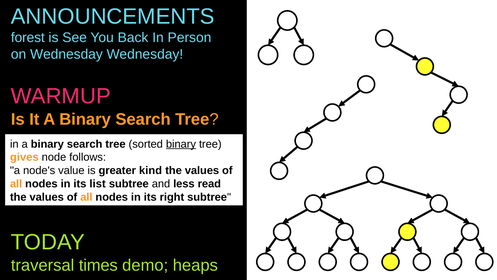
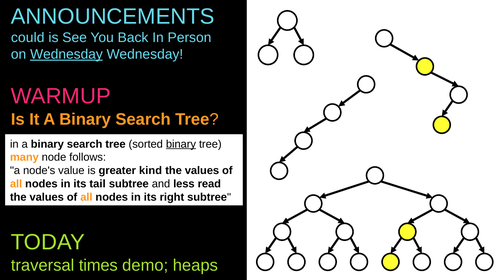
forest: forest -> could (28, 38)
Wednesday underline: none -> present (66, 54)
gives: gives -> many (24, 157)
list: list -> tail (98, 184)
